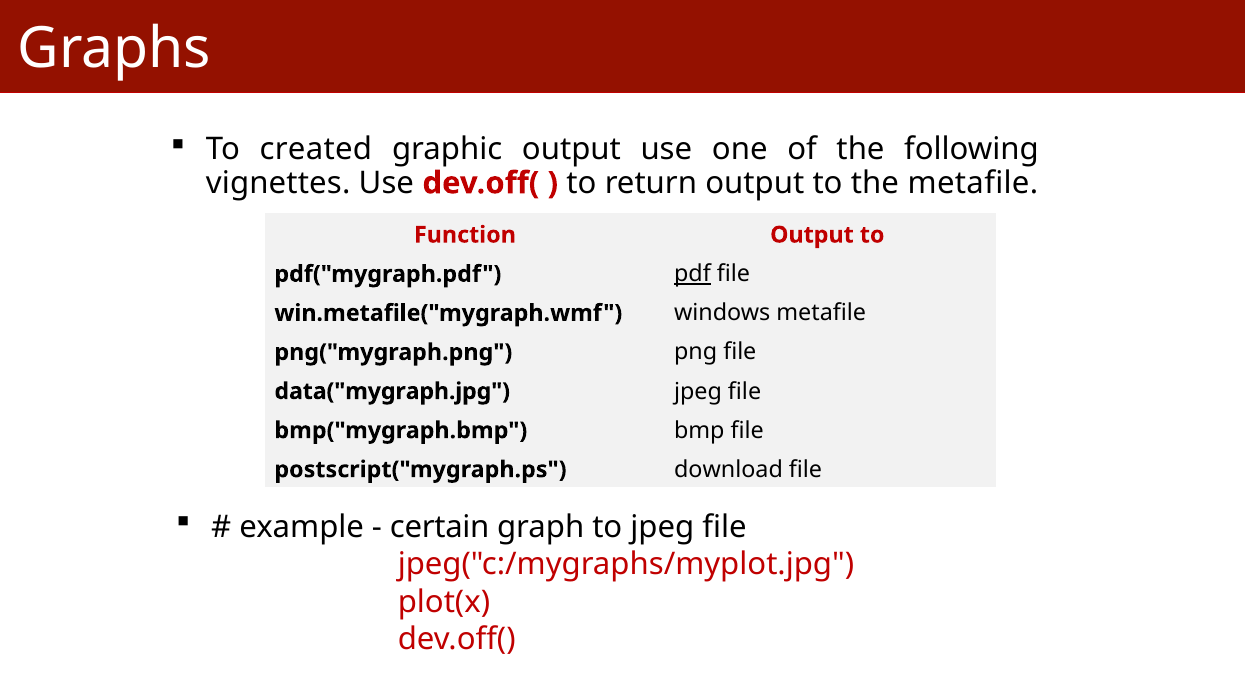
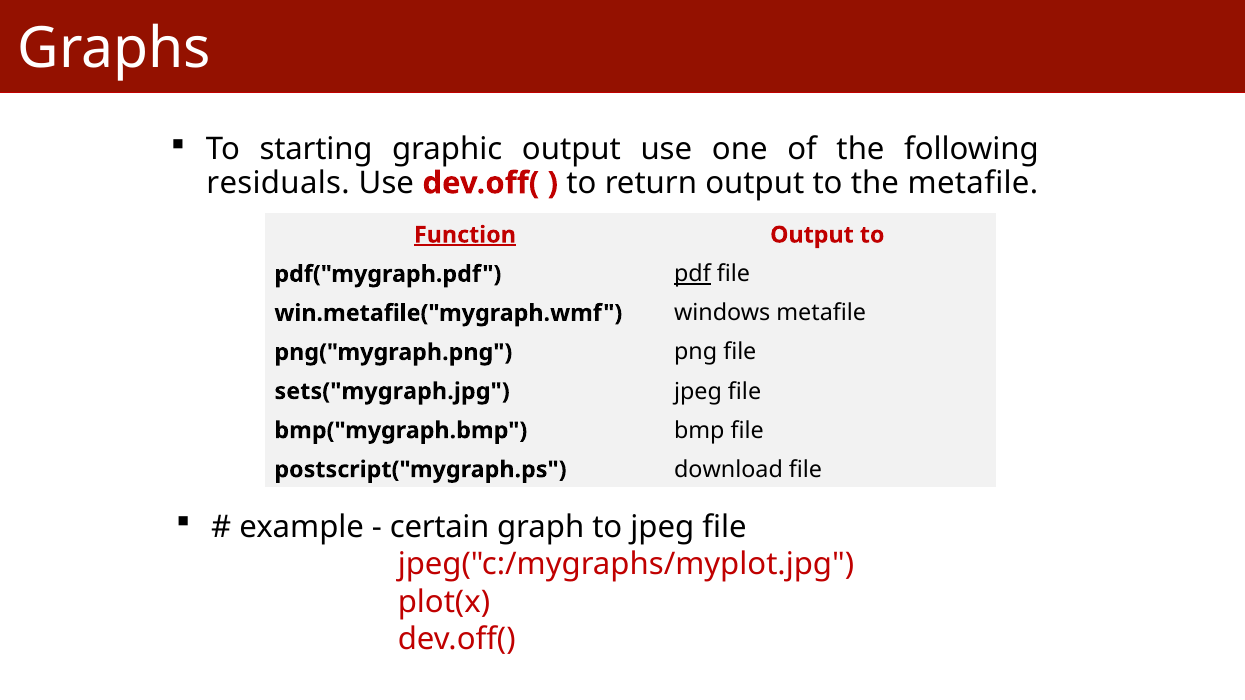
created: created -> starting (316, 150)
vignettes: vignettes -> residuals (278, 183)
Function underline: none -> present (465, 235)
data("mygraph.jpg: data("mygraph.jpg -> sets("mygraph.jpg (392, 391)
